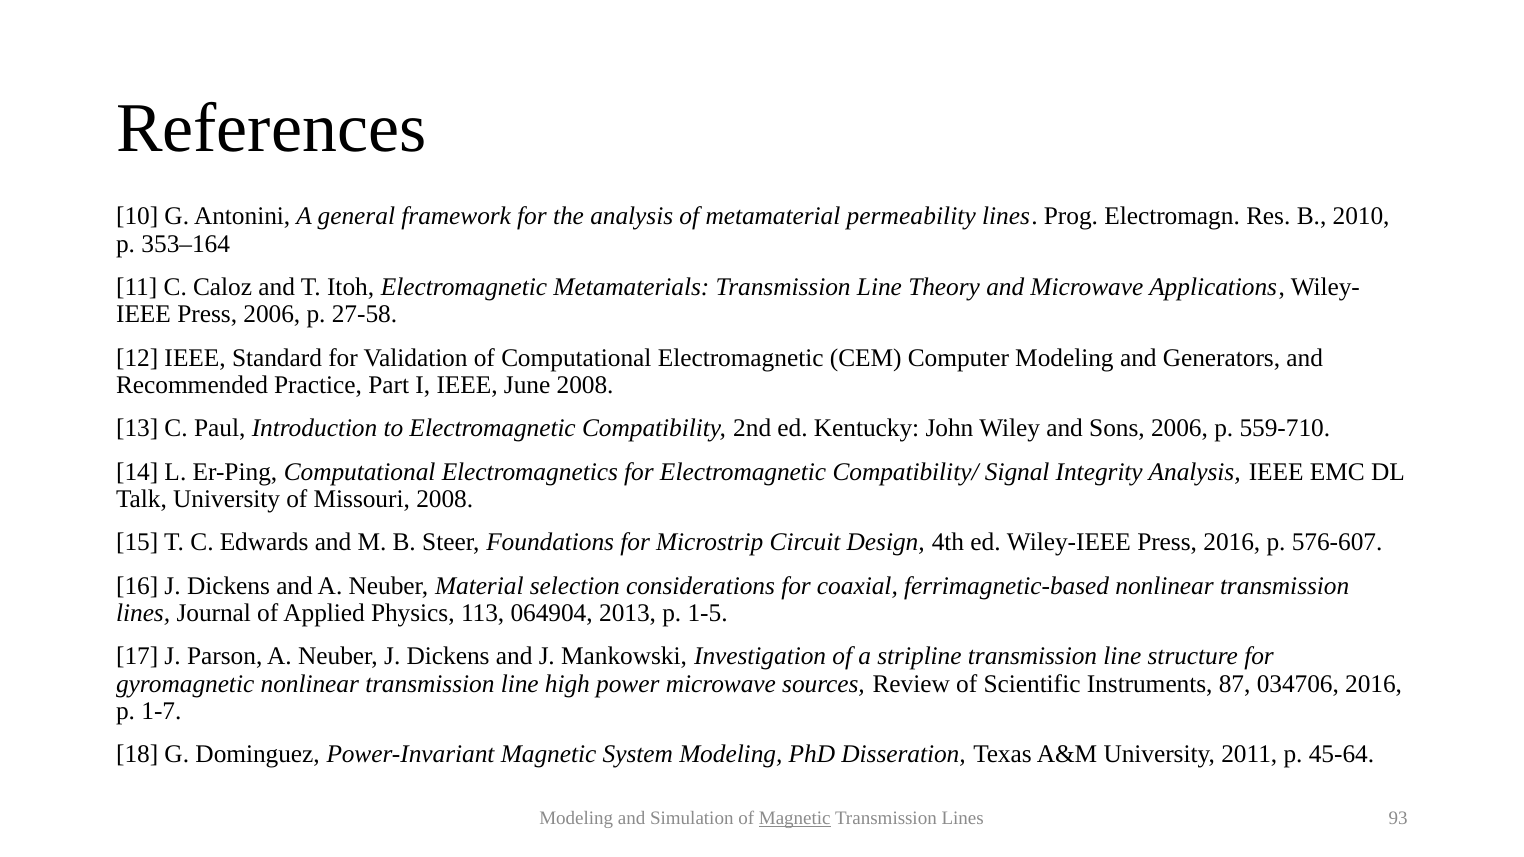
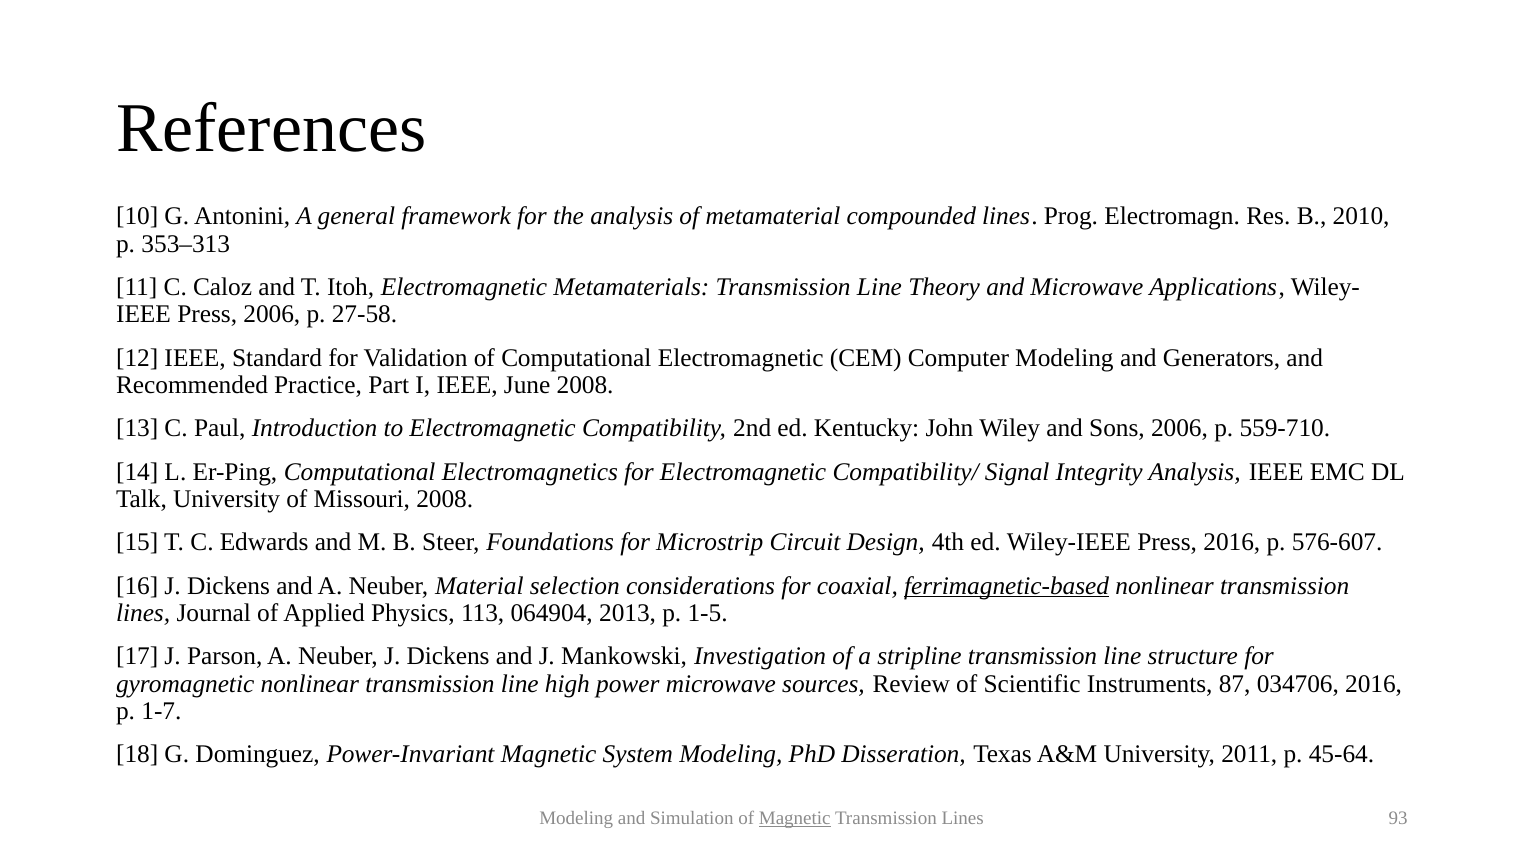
permeability: permeability -> compounded (911, 216)
353–164: 353–164 -> 353–313 (186, 244)
ferrimagnetic-based underline: none -> present (1007, 586)
